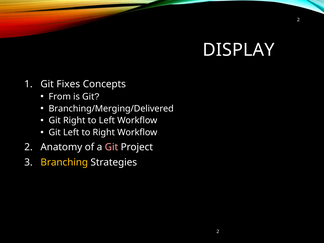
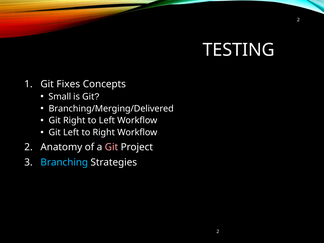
DISPLAY: DISPLAY -> TESTING (239, 50)
From: From -> Small (60, 97)
Branching colour: yellow -> light blue (64, 162)
